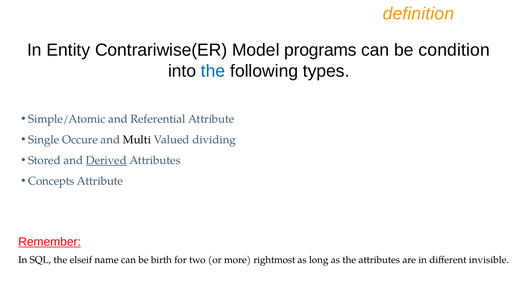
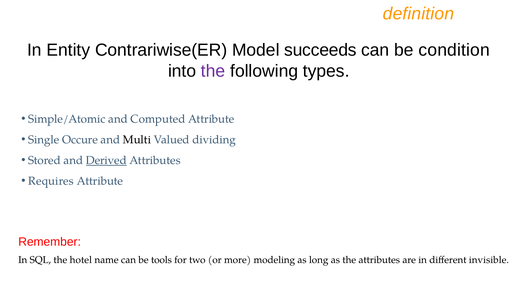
programs: programs -> succeeds (320, 50)
the colour: blue -> purple (213, 71)
Referential: Referential -> Computed (158, 119)
Concepts: Concepts -> Requires (51, 181)
Remember underline: present -> none (50, 242)
elseif: elseif -> hotel (81, 260)
birth: birth -> tools (161, 260)
rightmost: rightmost -> modeling (274, 260)
